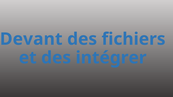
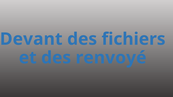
intégrer: intégrer -> renvoyé (111, 58)
